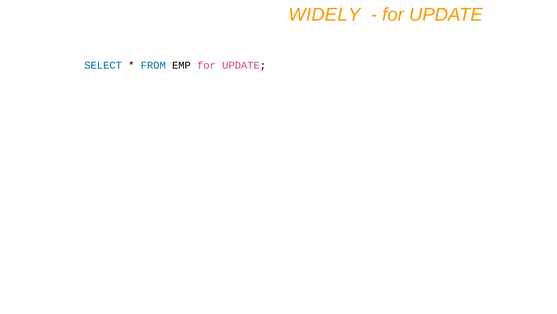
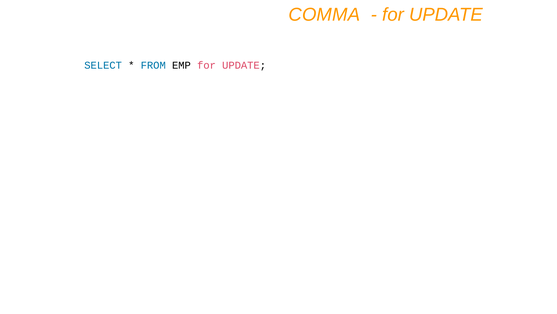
WIDELY: WIDELY -> COMMA (324, 14)
